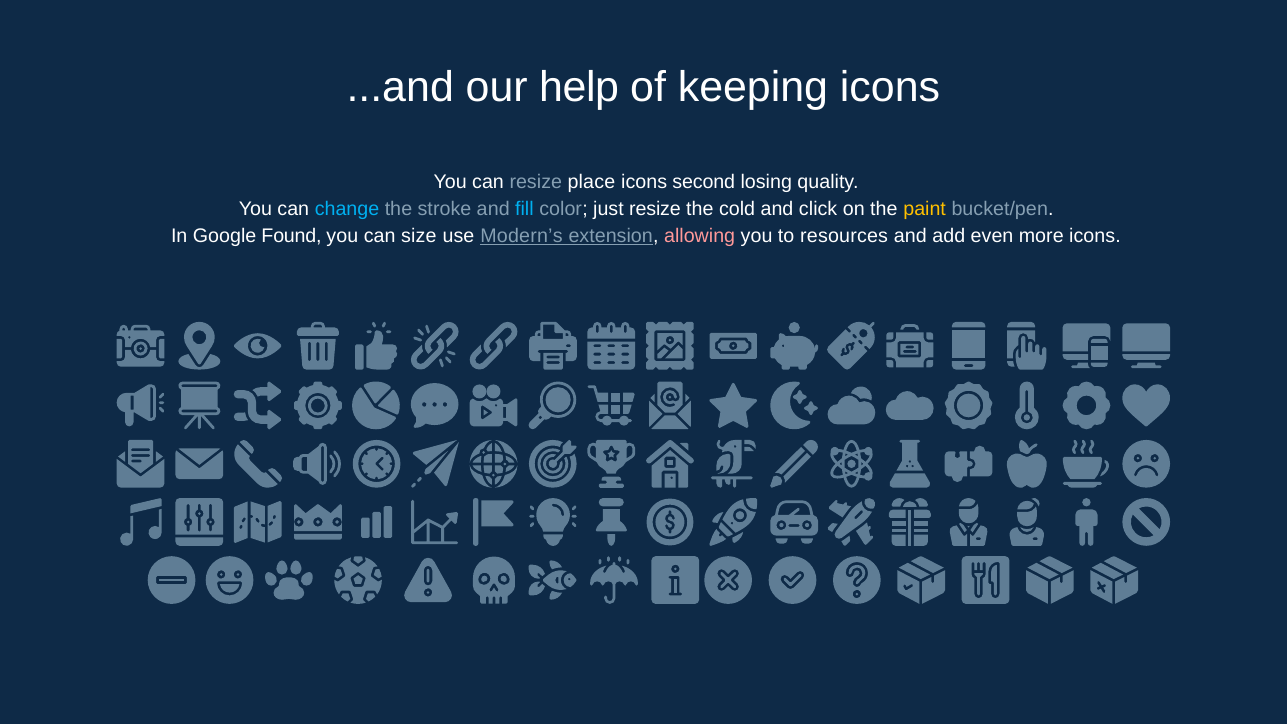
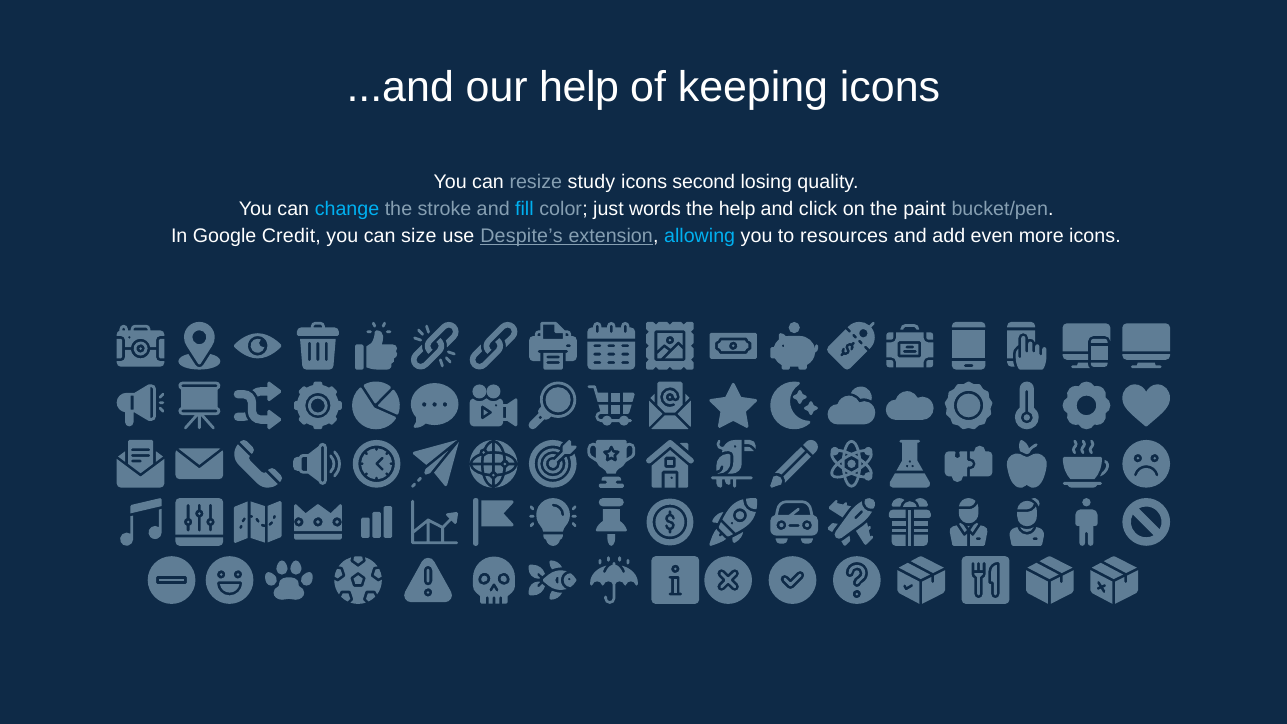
place: place -> study (591, 182)
just resize: resize -> words (655, 209)
the cold: cold -> help (737, 209)
paint colour: yellow -> white (925, 209)
Found: Found -> Credit (291, 236)
Modern’s: Modern’s -> Despite’s (522, 236)
allowing colour: pink -> light blue (700, 236)
